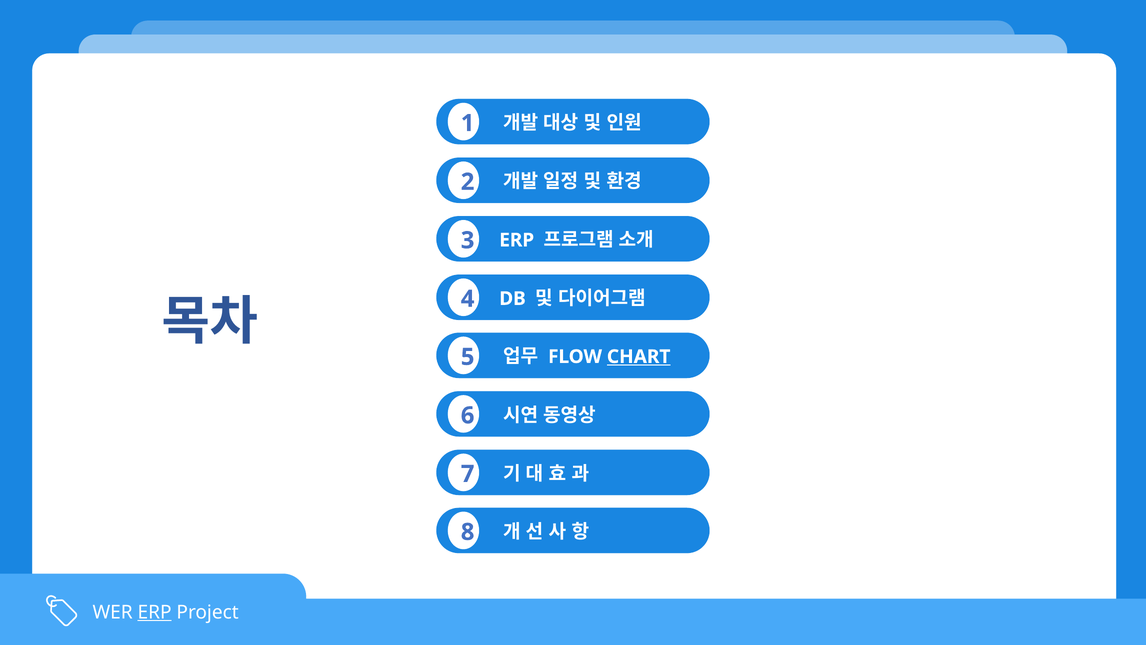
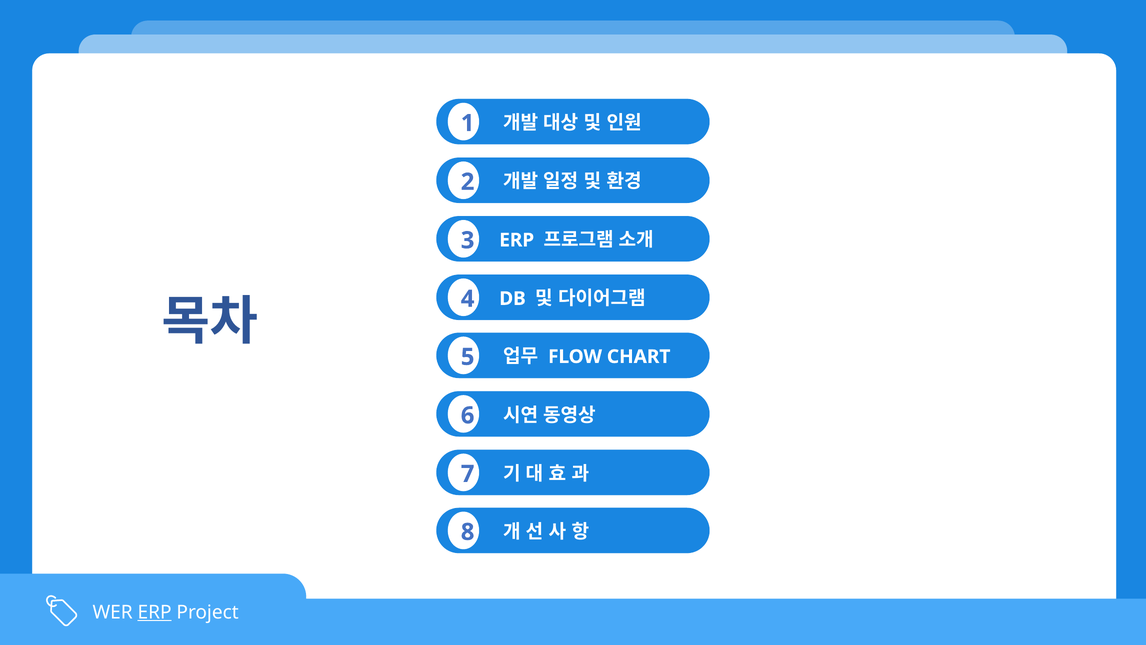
CHART underline: present -> none (639, 356)
